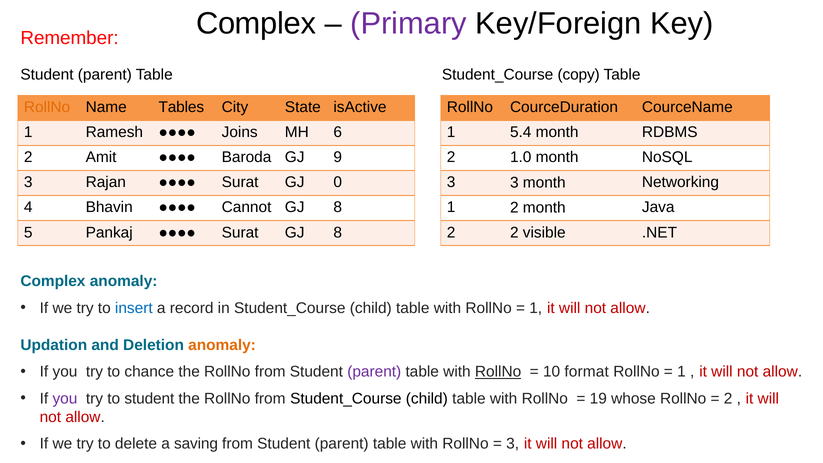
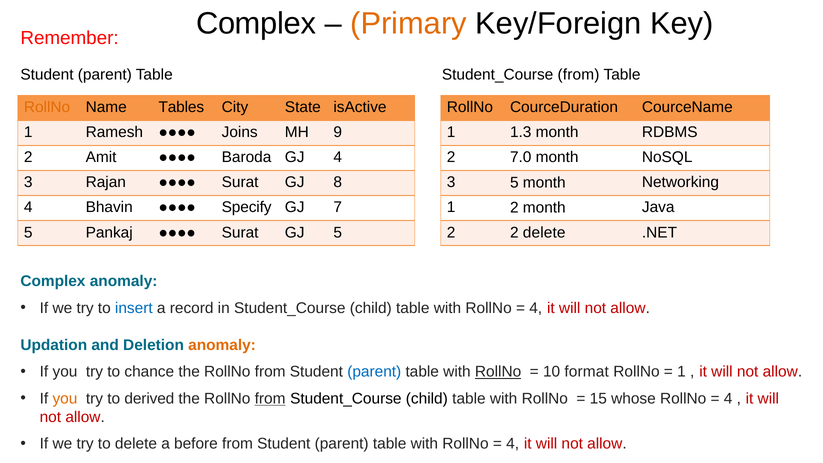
Primary colour: purple -> orange (408, 24)
Student_Course copy: copy -> from (579, 75)
6: 6 -> 9 (338, 132)
5.4: 5.4 -> 1.3 (521, 132)
GJ 9: 9 -> 4 (338, 157)
1.0: 1.0 -> 7.0 (521, 157)
0: 0 -> 8 (338, 182)
3 3: 3 -> 5 (514, 182)
Cannot: Cannot -> Specify (247, 207)
8: 8 -> 7 (338, 207)
Surat GJ 8: 8 -> 5 (338, 232)
2 visible: visible -> delete (544, 232)
1: 1 -> 4 (536, 308)
parent colour: purple -> blue (374, 372)
you colour: purple -> orange (65, 399)
to student: student -> derived (149, 399)
from underline: none -> present (270, 399)
19: 19 -> 15 (598, 399)
2: 2 -> 4 (728, 399)
saving: saving -> before (196, 444)
3: 3 -> 4 (513, 444)
